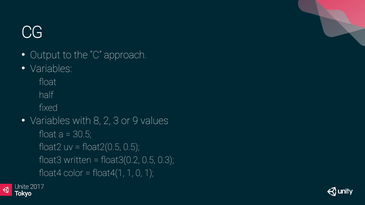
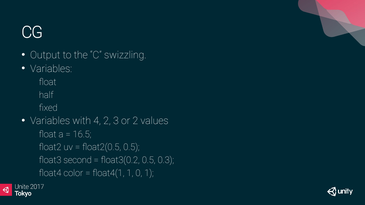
approach: approach -> swizzling (125, 55)
8: 8 -> 4 (97, 121)
or 9: 9 -> 2 (135, 121)
30.5: 30.5 -> 16.5 (82, 135)
written: written -> second (78, 160)
